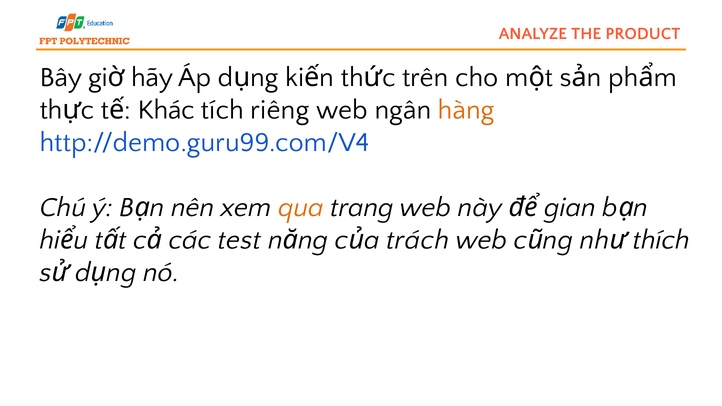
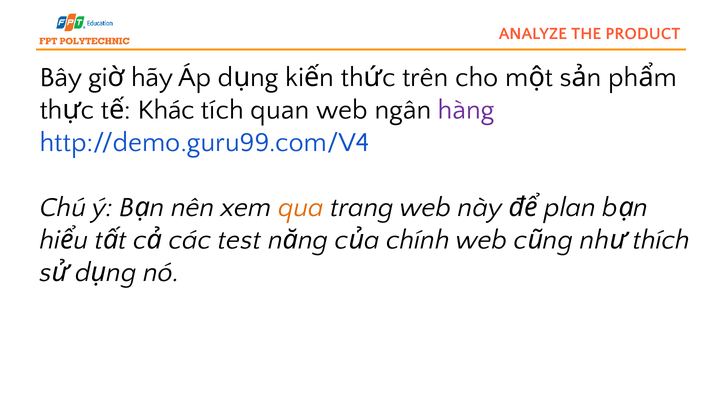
riêng: riêng -> quan (280, 110)
hàng colour: orange -> purple (466, 110)
gian: gian -> plan (570, 207)
trách: trách -> chính (418, 240)
